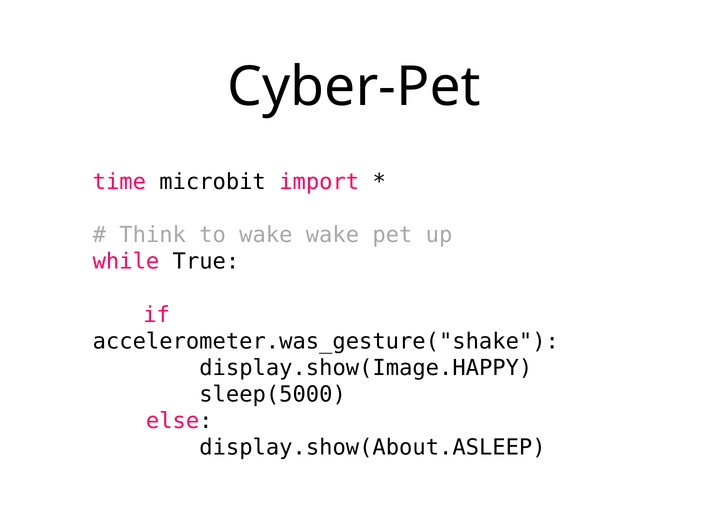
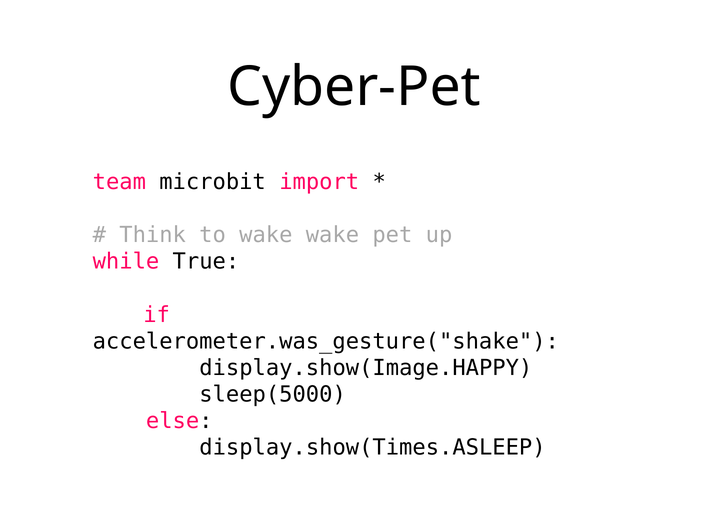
time: time -> team (119, 182)
display.show(About.ASLEEP: display.show(About.ASLEEP -> display.show(Times.ASLEEP (372, 448)
